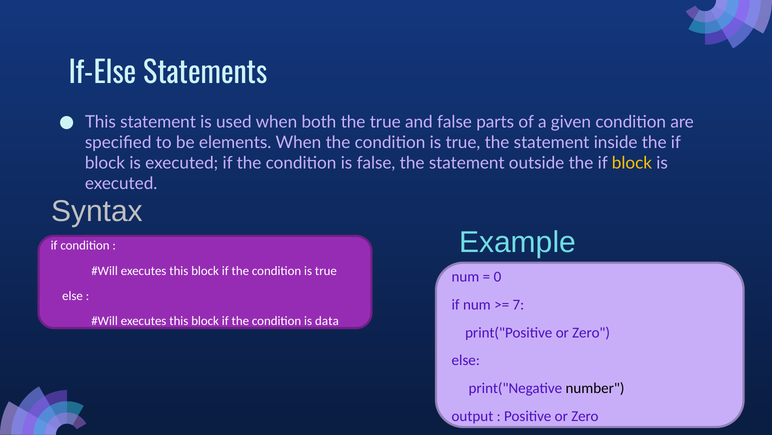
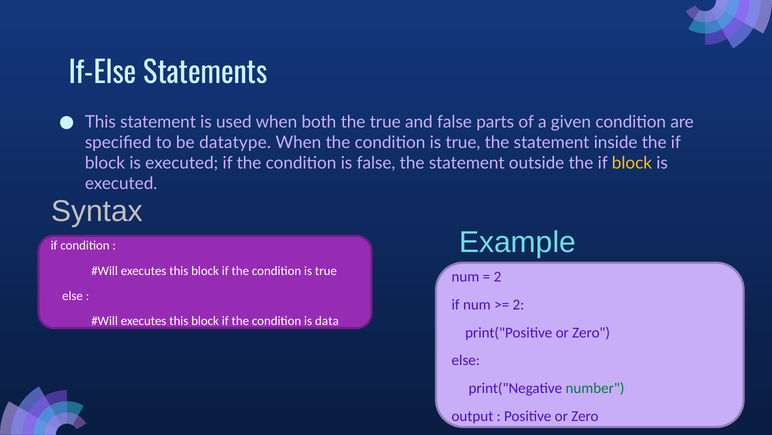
elements: elements -> datatype (235, 142)
0: 0 -> 2 (497, 276)
7: 7 -> 2 (518, 304)
number colour: black -> green (595, 388)
